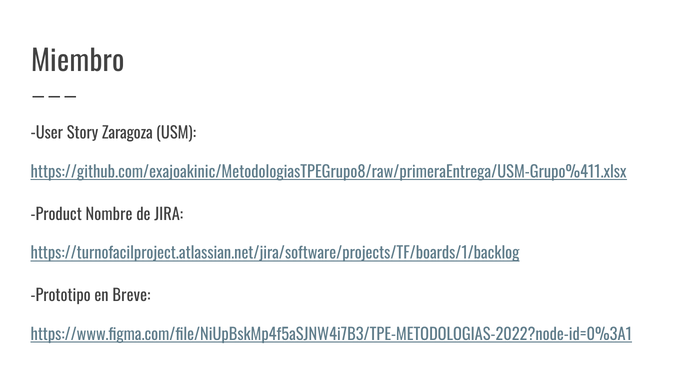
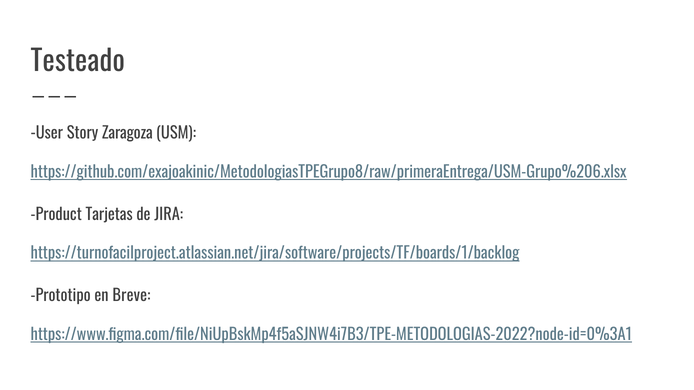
Miembro: Miembro -> Testeado (78, 62)
https://github.com/exajoakinic/MetodologiasTPEGrupo8/raw/primeraEntrega/USM-Grupo%411.xlsx: https://github.com/exajoakinic/MetodologiasTPEGrupo8/raw/primeraEntrega/USM-Grupo%411.xlsx -> https://github.com/exajoakinic/MetodologiasTPEGrupo8/raw/primeraEntrega/USM-Grupo%206.xlsx (329, 172)
Nombre: Nombre -> Tarjetas (109, 215)
